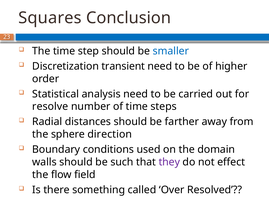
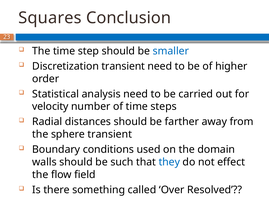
resolve: resolve -> velocity (50, 106)
sphere direction: direction -> transient (110, 134)
they colour: purple -> blue (169, 162)
